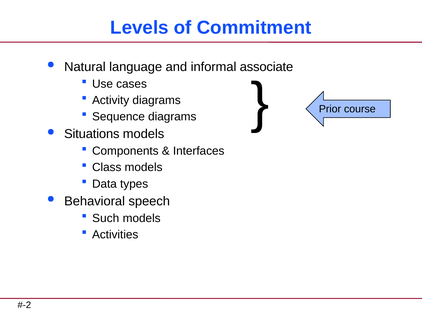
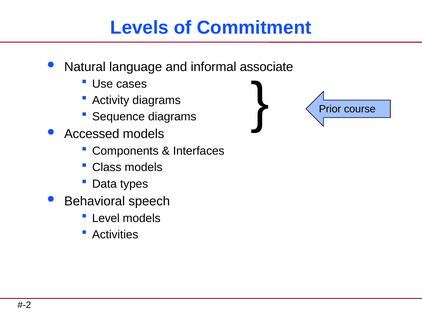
Situations: Situations -> Accessed (92, 134)
Such: Such -> Level (106, 219)
